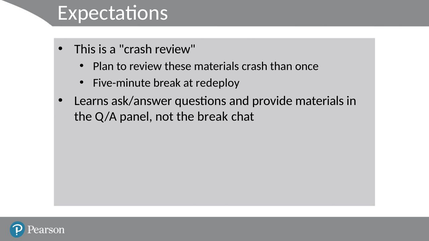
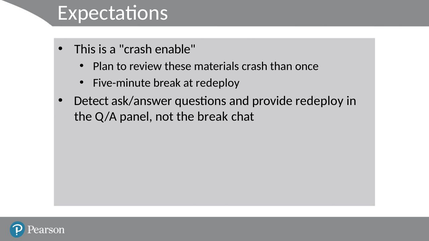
crash review: review -> enable (175, 49)
Learns: Learns -> Detect (91, 101)
provide materials: materials -> redeploy (319, 101)
